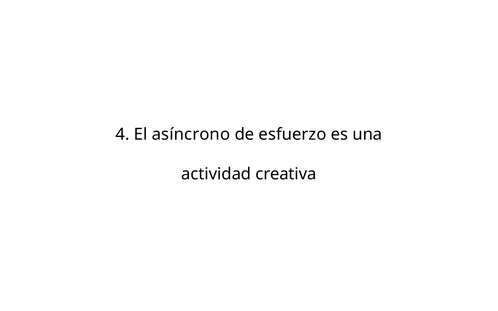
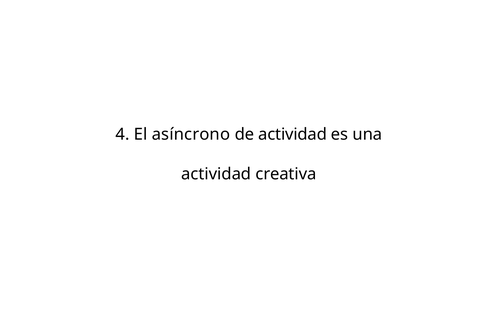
de esfuerzo: esfuerzo -> actividad (293, 134)
